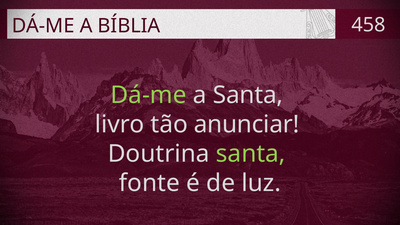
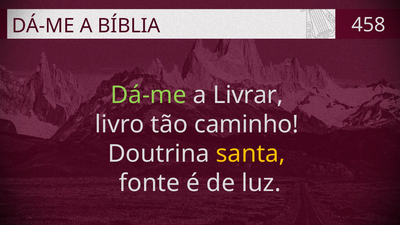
a Santa: Santa -> Livrar (248, 95)
anunciar: anunciar -> caminho (247, 124)
santa colour: light green -> yellow (251, 154)
